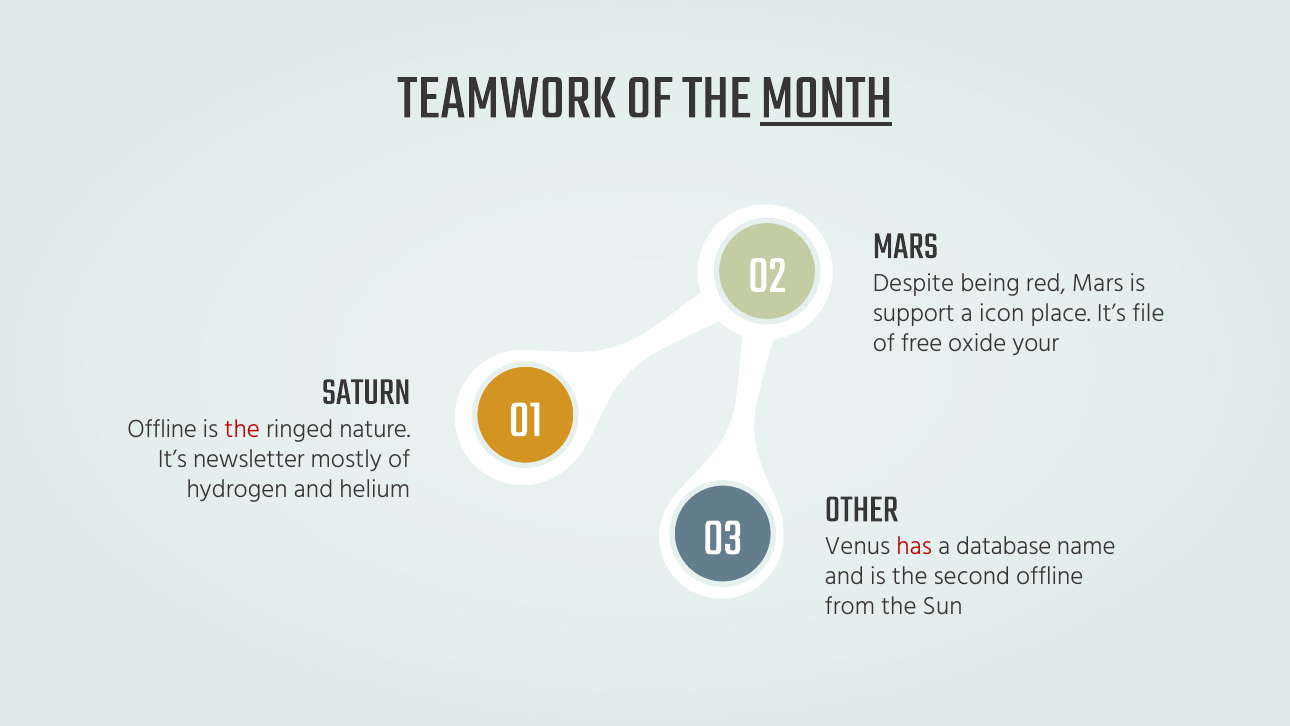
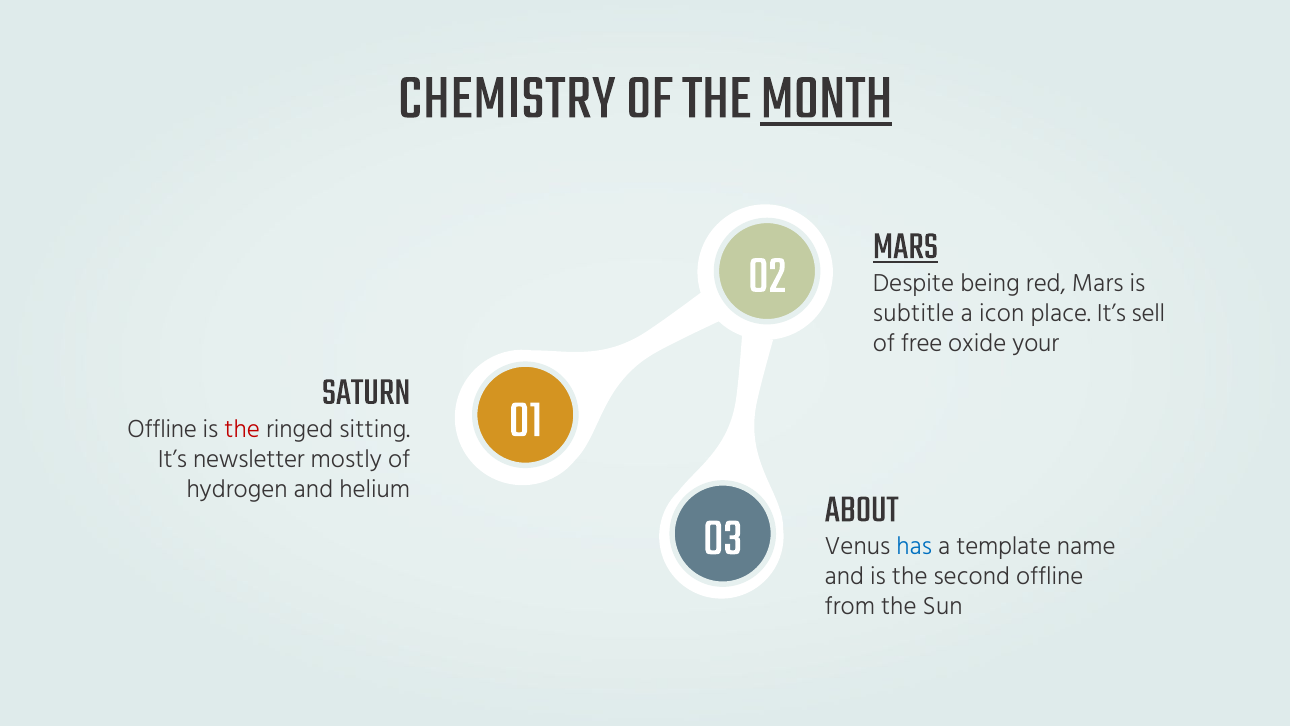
TEAMWORK: TEAMWORK -> CHEMISTRY (507, 96)
MARS underline: none -> present (905, 245)
support: support -> subtitle (914, 313)
file: file -> sell (1148, 313)
nature: nature -> sitting (375, 429)
OTHER: OTHER -> ABOUT (862, 508)
has colour: red -> blue (914, 546)
database: database -> template (1004, 546)
